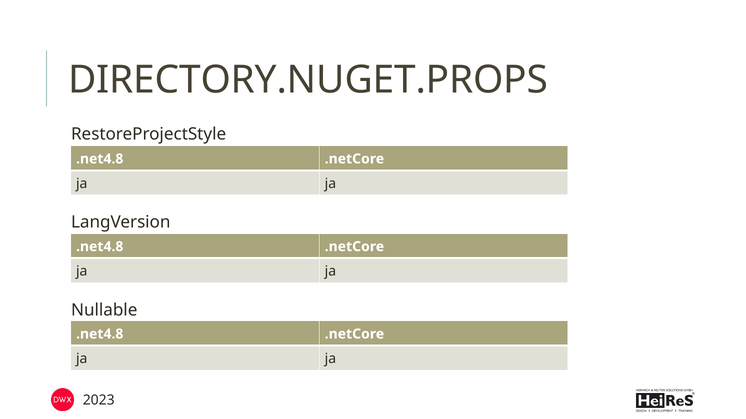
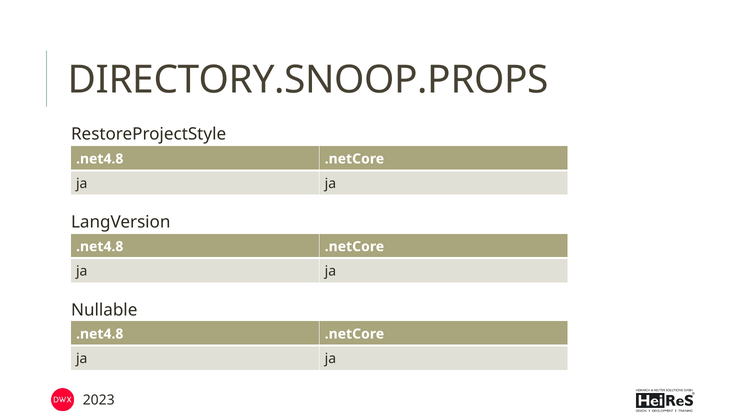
DIRECTORY.NUGET.PROPS: DIRECTORY.NUGET.PROPS -> DIRECTORY.SNOOP.PROPS (308, 80)
